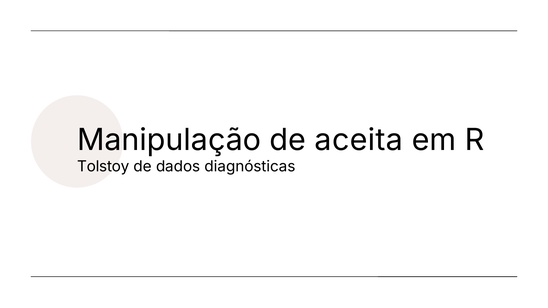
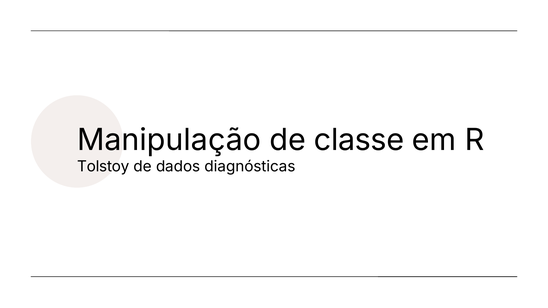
aceita: aceita -> classe (359, 140)
